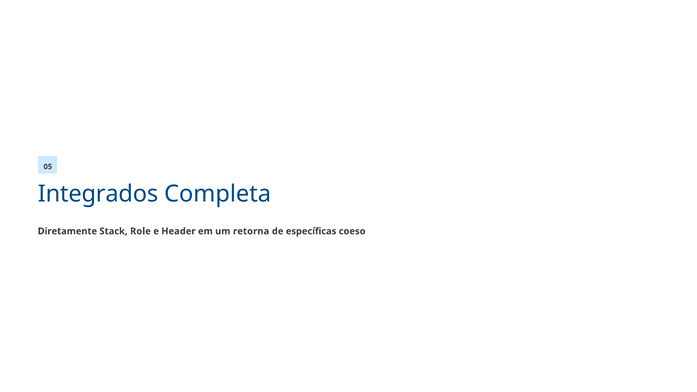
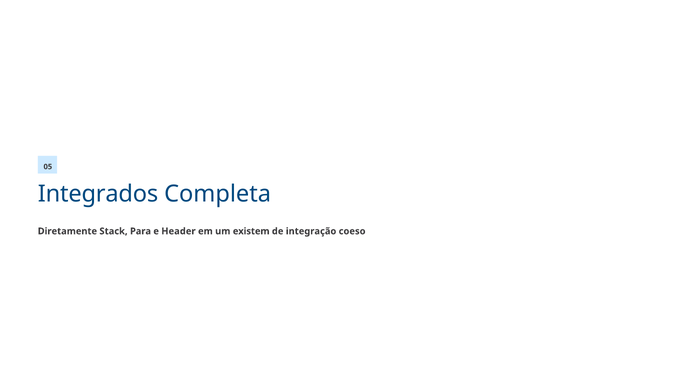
Role: Role -> Para (141, 231)
retorna: retorna -> existem (251, 231)
específicas: específicas -> integração (311, 231)
